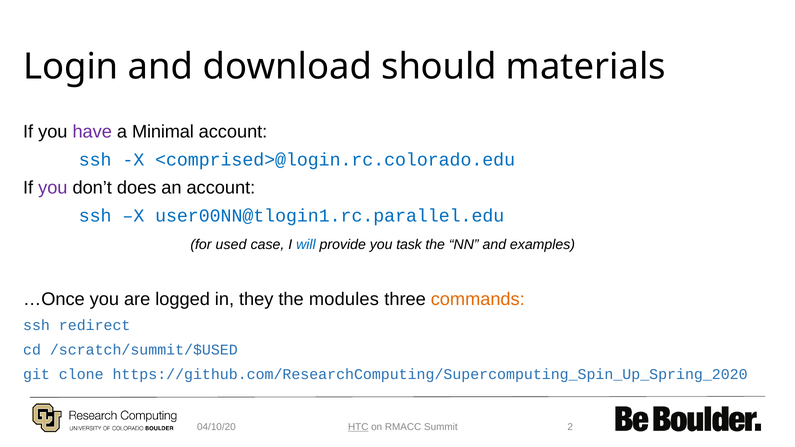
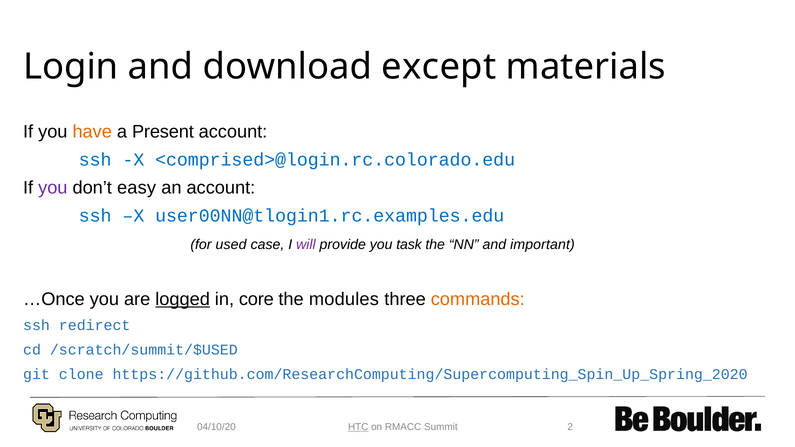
should: should -> except (439, 67)
have colour: purple -> orange (92, 132)
Minimal: Minimal -> Present (163, 132)
does: does -> easy (137, 188)
user00NN@tlogin1.rc.parallel.edu: user00NN@tlogin1.rc.parallel.edu -> user00NN@tlogin1.rc.examples.edu (330, 216)
will colour: blue -> purple (306, 245)
examples: examples -> important (542, 245)
logged underline: none -> present (183, 299)
they: they -> core (256, 299)
